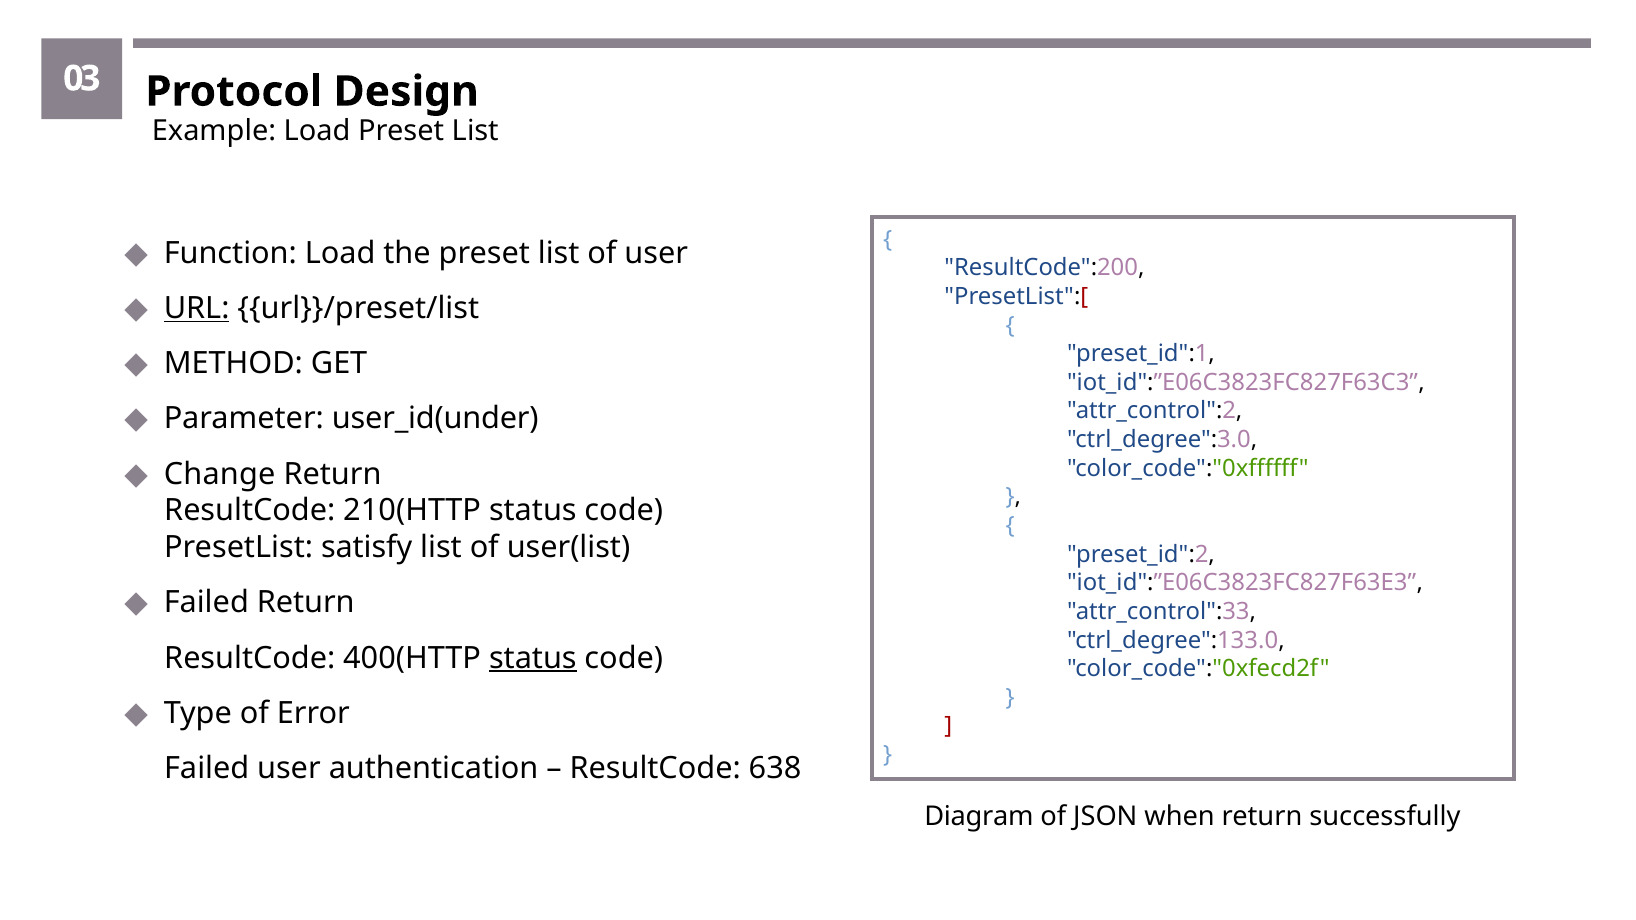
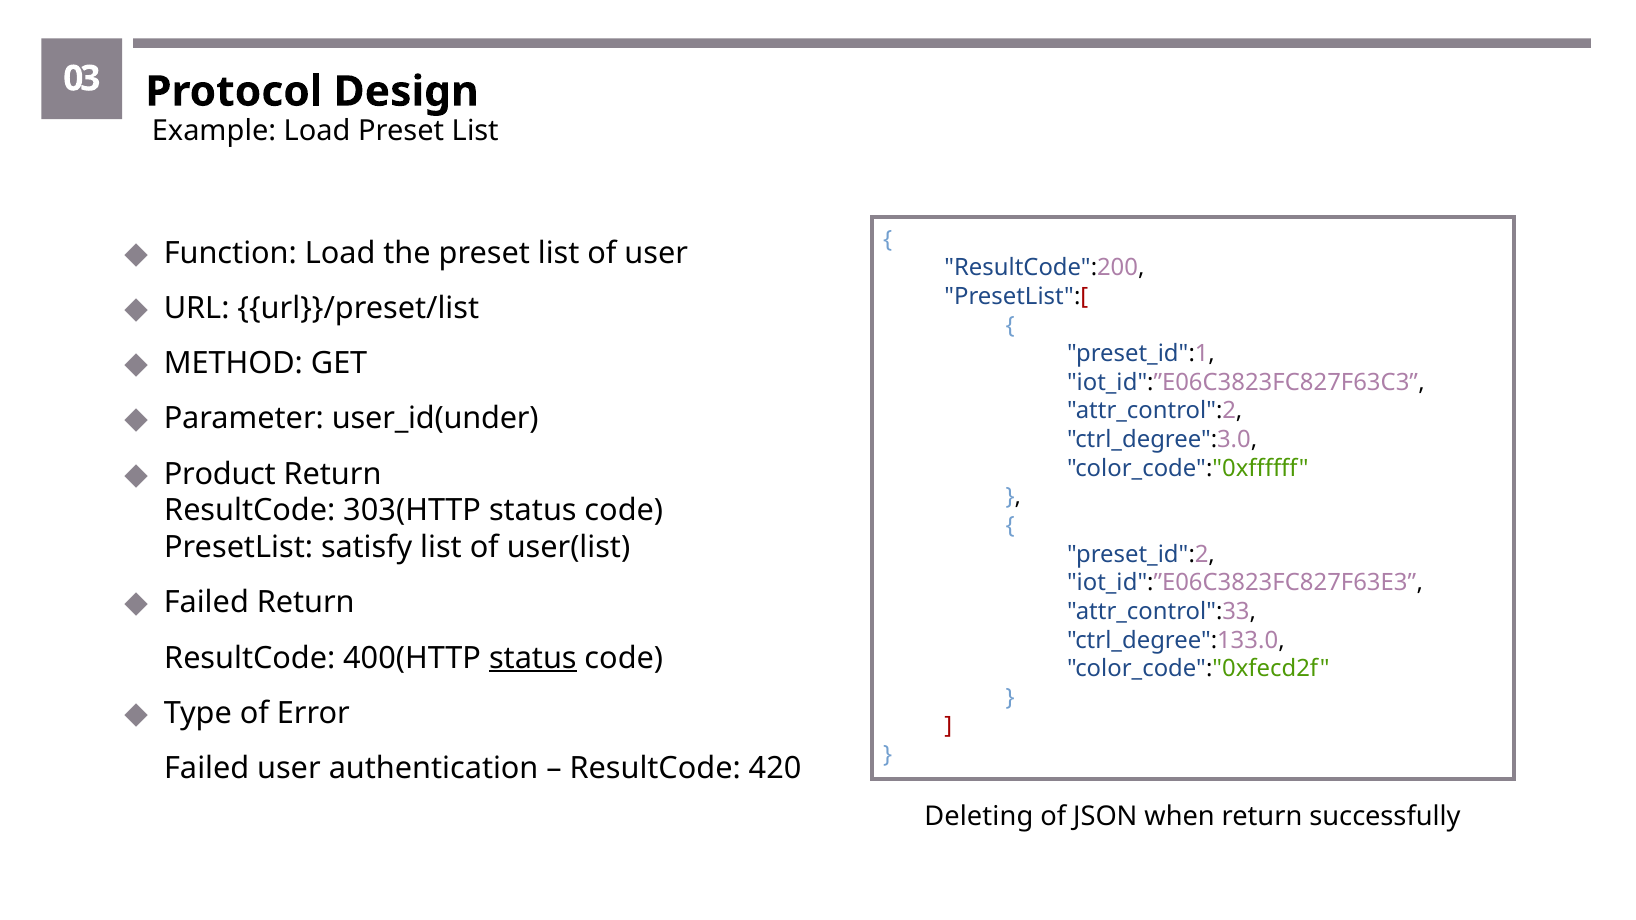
URL underline: present -> none (197, 308)
Change: Change -> Product (220, 474)
210(HTTP: 210(HTTP -> 303(HTTP (412, 511)
638: 638 -> 420 (775, 769)
Diagram: Diagram -> Deleting (979, 816)
